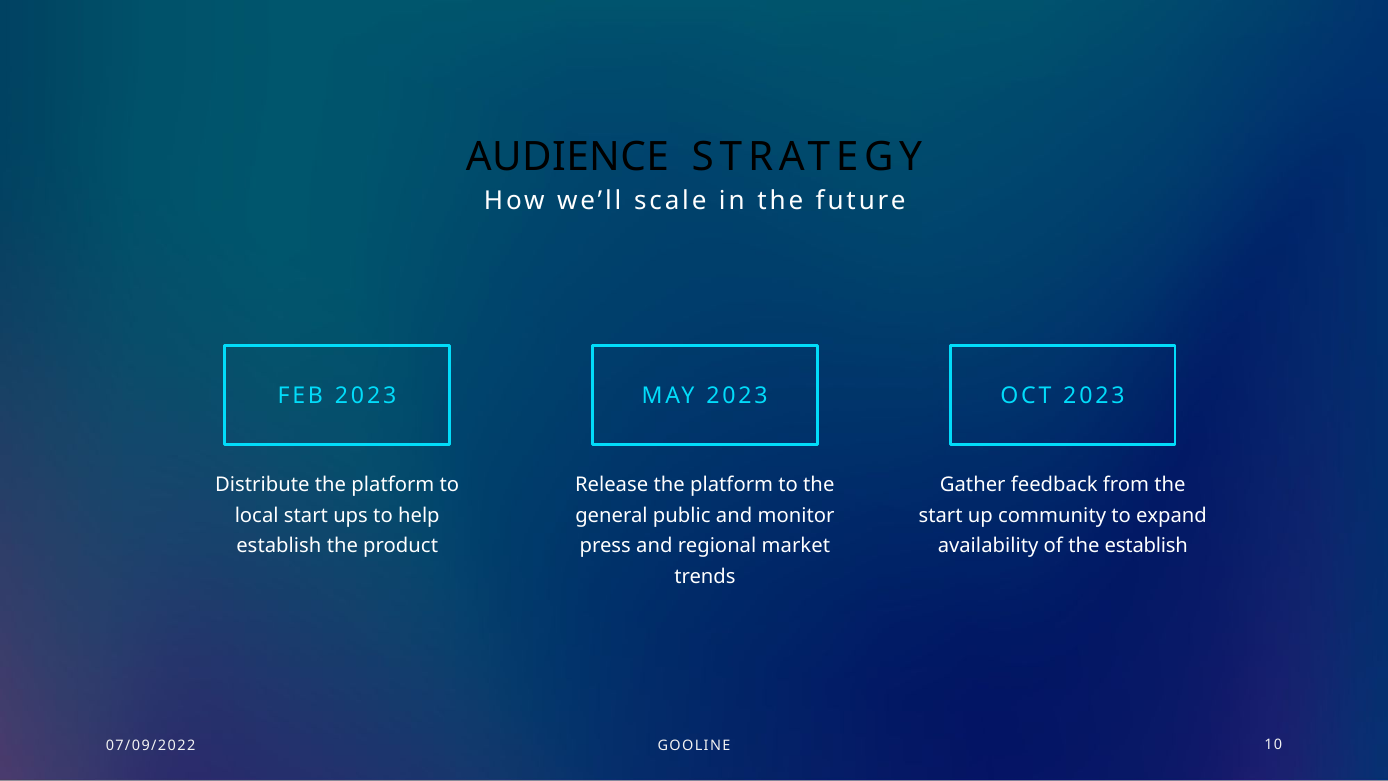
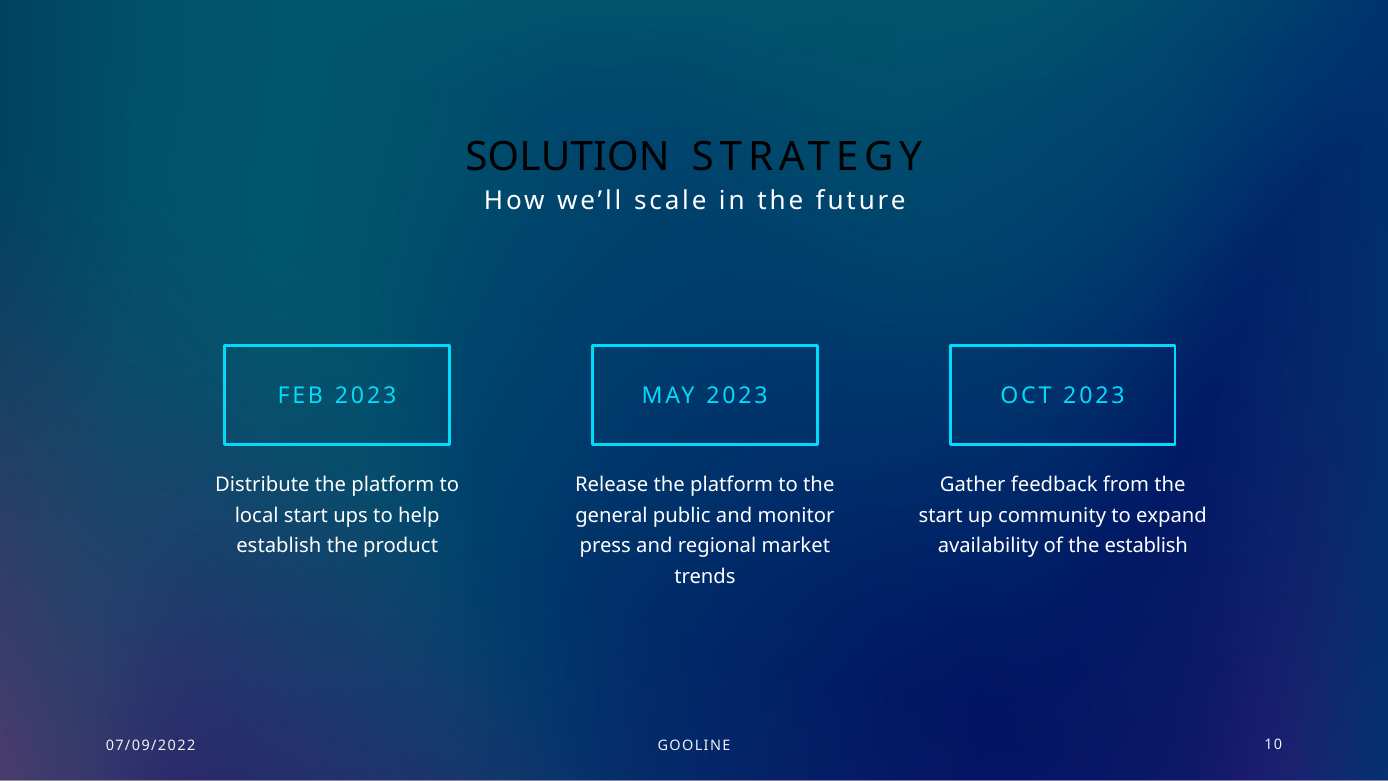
AUDIENCE: AUDIENCE -> SOLUTION (567, 157)
